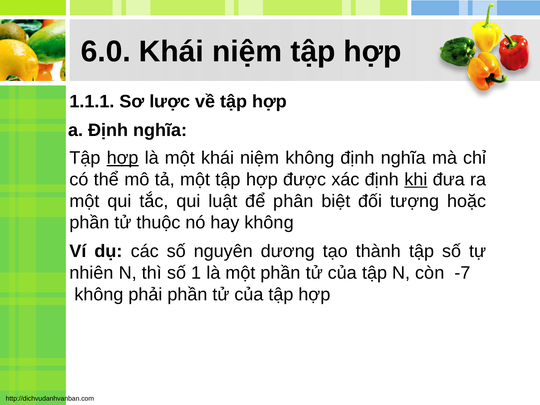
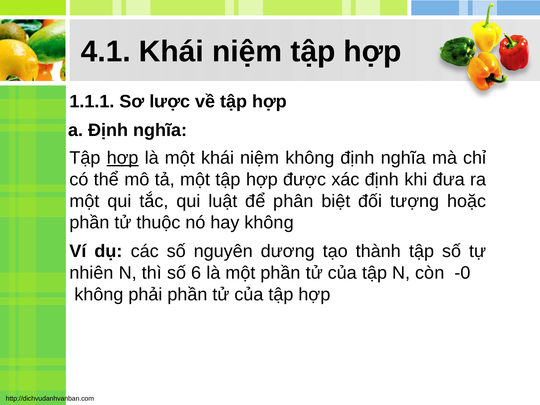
6.0: 6.0 -> 4.1 (106, 52)
khi underline: present -> none (416, 180)
1: 1 -> 6 (196, 273)
-7: -7 -> -0 (463, 273)
